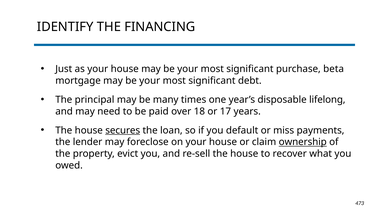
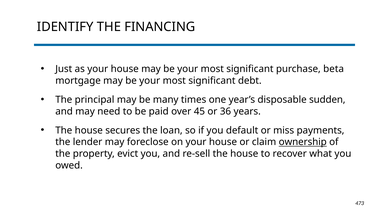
lifelong: lifelong -> sudden (327, 100)
18: 18 -> 45 (199, 111)
17: 17 -> 36 (225, 111)
secures underline: present -> none (123, 130)
